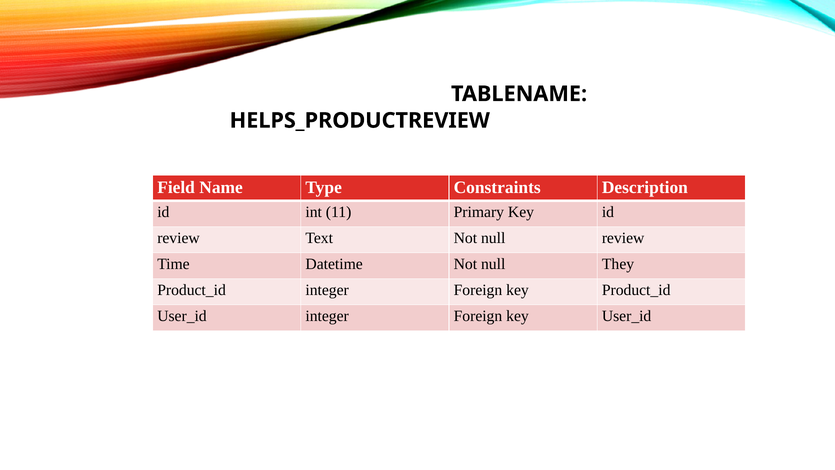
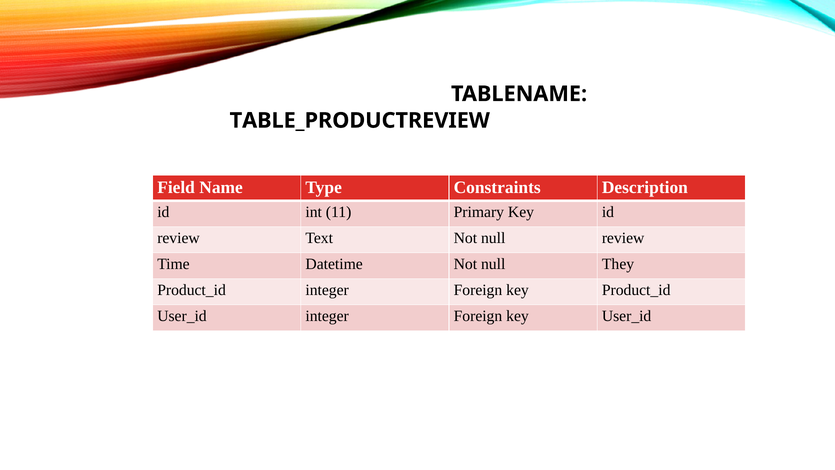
HELPS_PRODUCTREVIEW: HELPS_PRODUCTREVIEW -> TABLE_PRODUCTREVIEW (360, 120)
